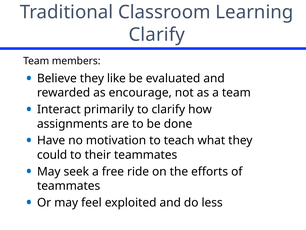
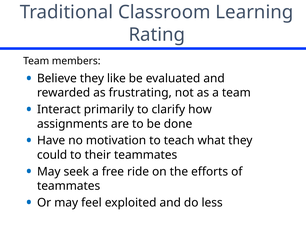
Clarify: Clarify -> Rating (157, 35)
encourage: encourage -> frustrating (140, 93)
